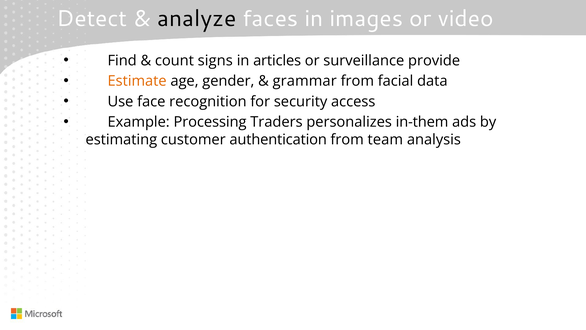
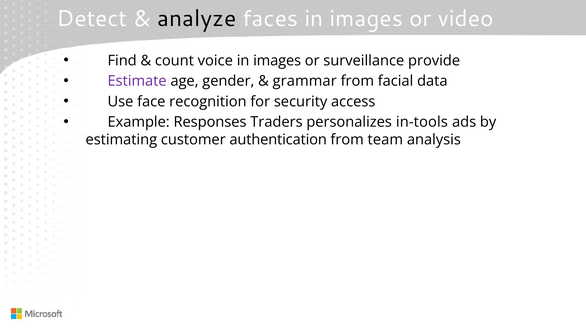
signs: signs -> voice (215, 60)
articles: articles -> images (277, 60)
Estimate colour: orange -> purple (137, 81)
Processing: Processing -> Responses (210, 122)
in-them: in-them -> in-tools (422, 122)
